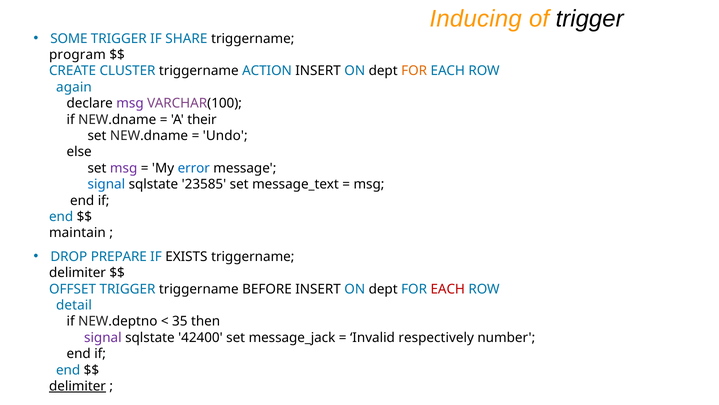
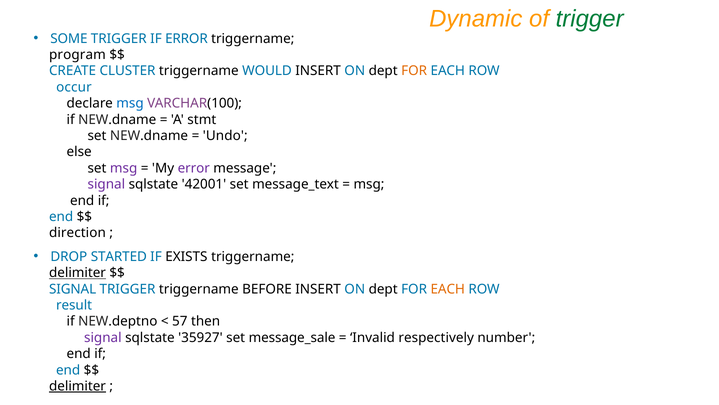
Inducing: Inducing -> Dynamic (476, 19)
trigger colour: black -> green (590, 19)
IF SHARE: SHARE -> ERROR (186, 39)
ACTION: ACTION -> WOULD (267, 71)
again: again -> occur (74, 87)
msg colour: purple -> blue (130, 103)
their: their -> stmt (202, 119)
error colour: blue -> purple (194, 168)
signal colour: blue -> purple (106, 184)
23585: 23585 -> 42001 (204, 184)
maintain: maintain -> direction (77, 233)
PREPARE: PREPARE -> STARTED (119, 256)
delimiter underline: none -> present (77, 273)
OFFSET: OFFSET -> SIGNAL (73, 289)
EACH colour: red -> orange (448, 289)
detail: detail -> result (74, 305)
35: 35 -> 57 (180, 321)
42400: 42400 -> 35927 (200, 337)
message_jack: message_jack -> message_sale (292, 337)
